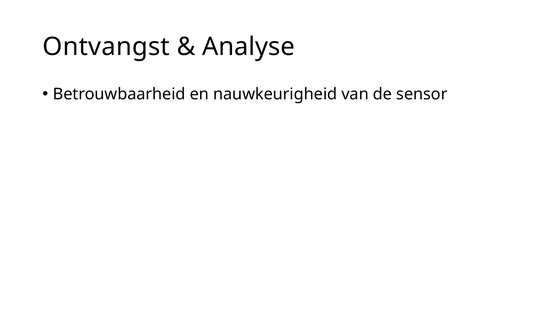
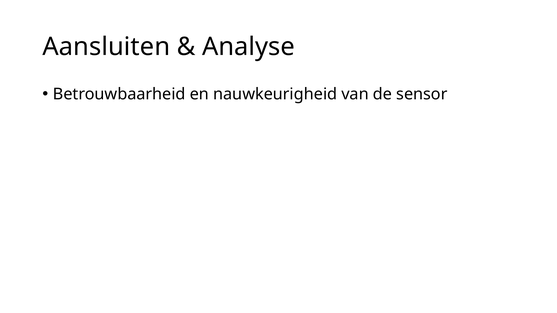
Ontvangst: Ontvangst -> Aansluiten (106, 47)
